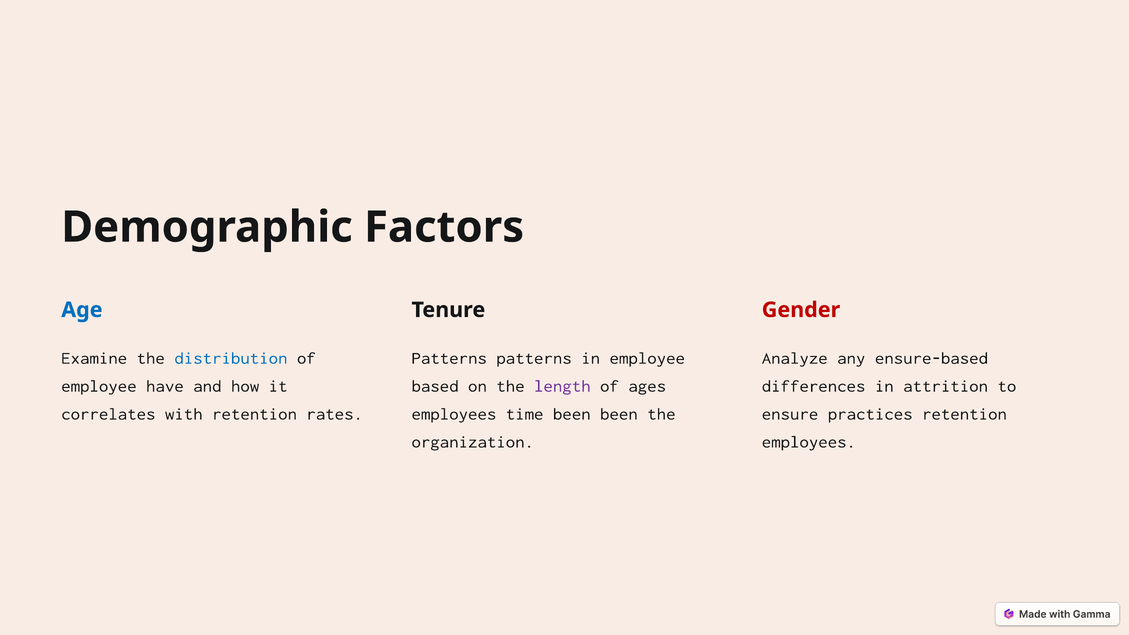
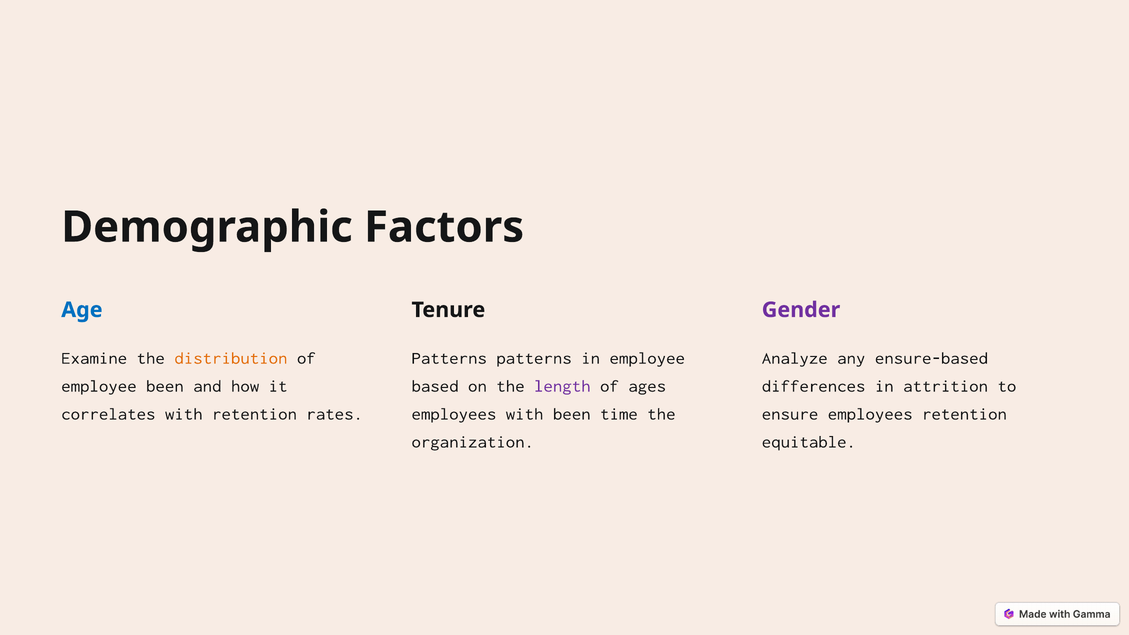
Gender colour: red -> purple (801, 310)
distribution colour: blue -> orange (231, 358)
employee have: have -> been (165, 386)
employees time: time -> with (525, 414)
been been: been -> time (619, 414)
ensure practices: practices -> employees (870, 414)
employees: employees -> equitable (809, 442)
